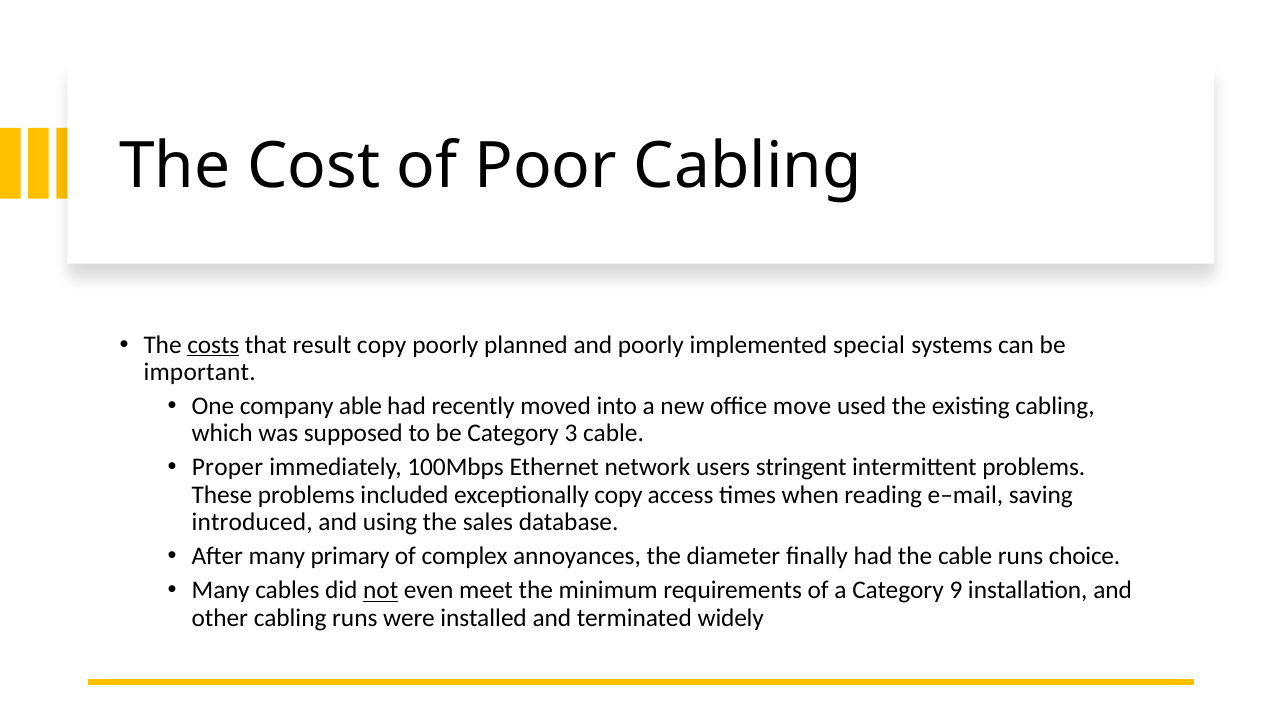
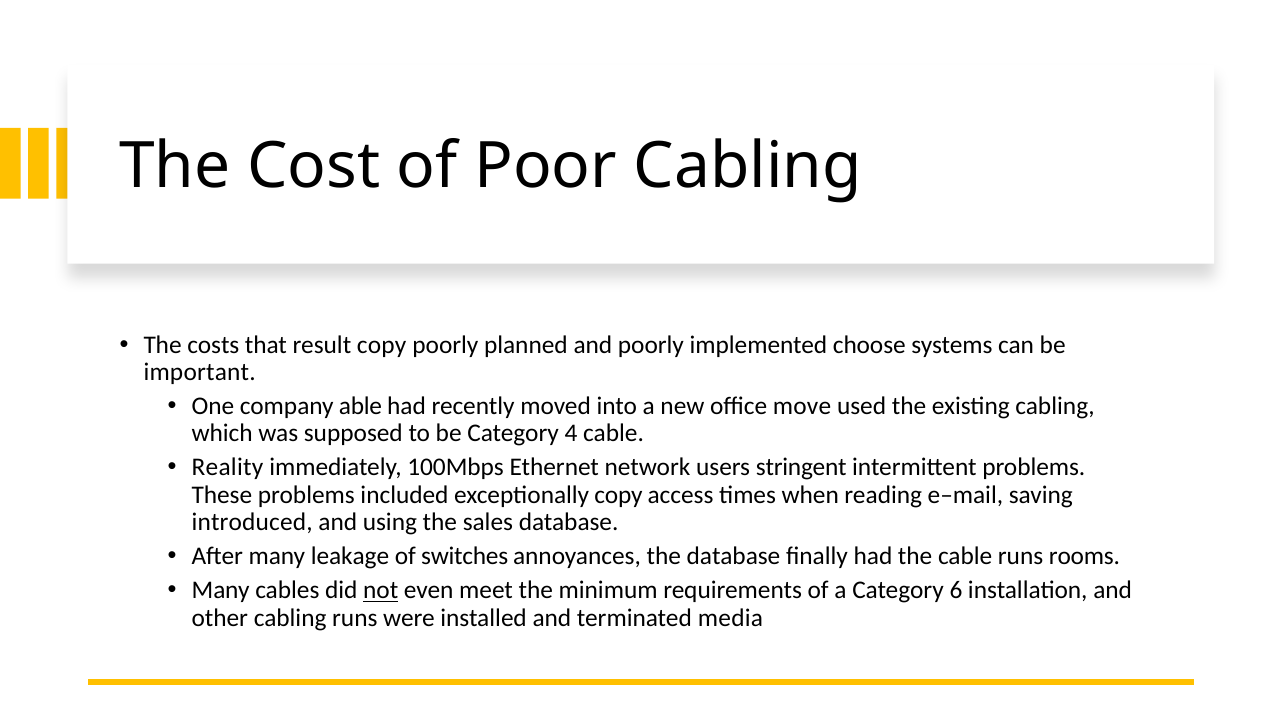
costs underline: present -> none (213, 345)
special: special -> choose (869, 345)
3: 3 -> 4 (571, 434)
Proper: Proper -> Reality (228, 468)
primary: primary -> leakage (350, 556)
complex: complex -> switches (465, 556)
the diameter: diameter -> database (733, 556)
choice: choice -> rooms (1084, 556)
9: 9 -> 6 (956, 590)
widely: widely -> media (730, 618)
